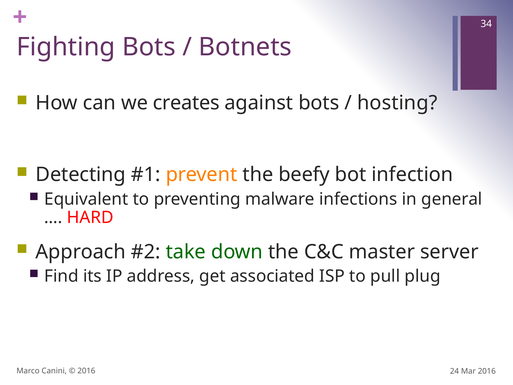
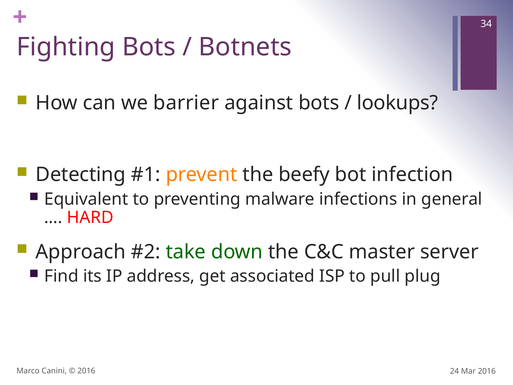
creates: creates -> barrier (186, 103)
hosting: hosting -> lookups (397, 103)
